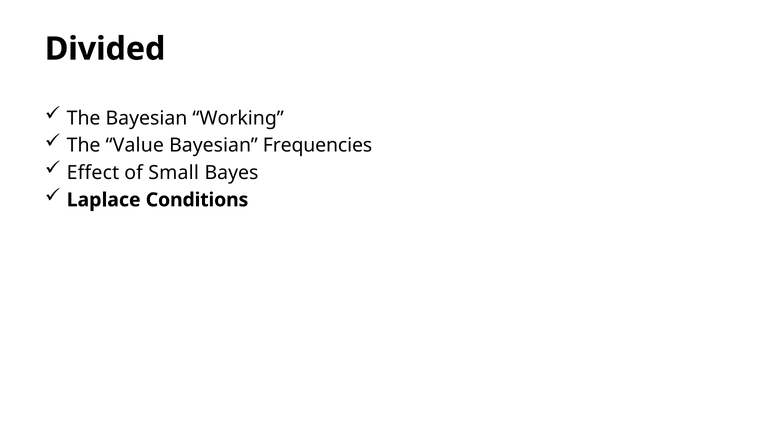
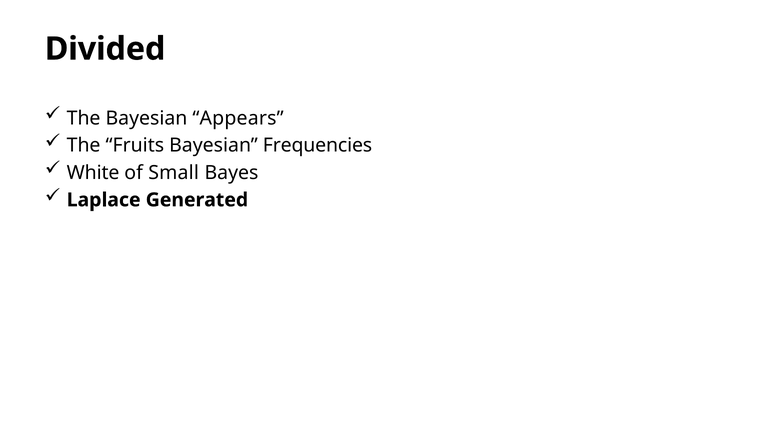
Working: Working -> Appears (238, 118)
Value: Value -> Fruits (135, 145)
Effect: Effect -> White (93, 173)
Conditions: Conditions -> Generated (197, 200)
